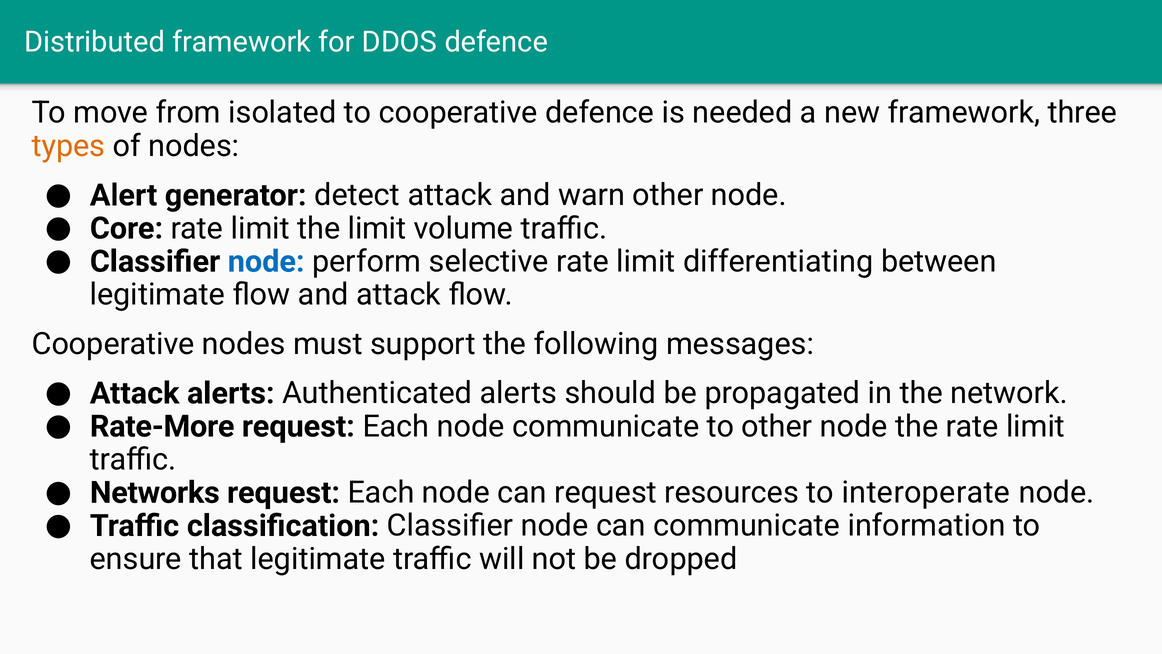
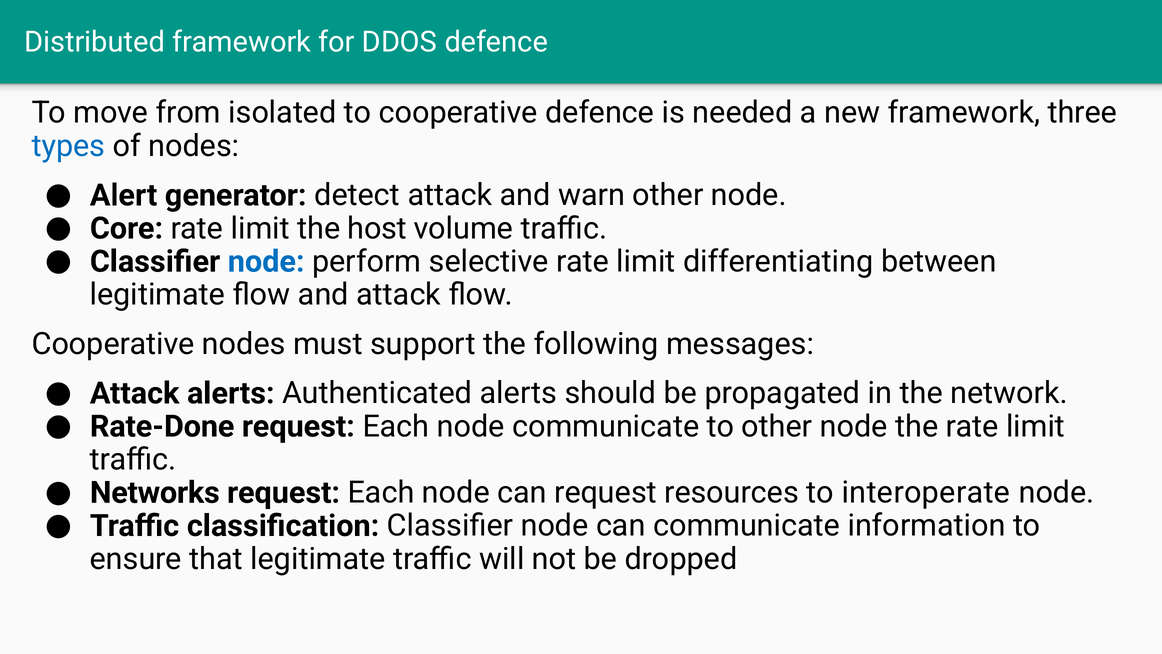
types colour: orange -> blue (69, 146)
the limit: limit -> host (377, 228)
Rate-More: Rate-More -> Rate-Done (162, 426)
